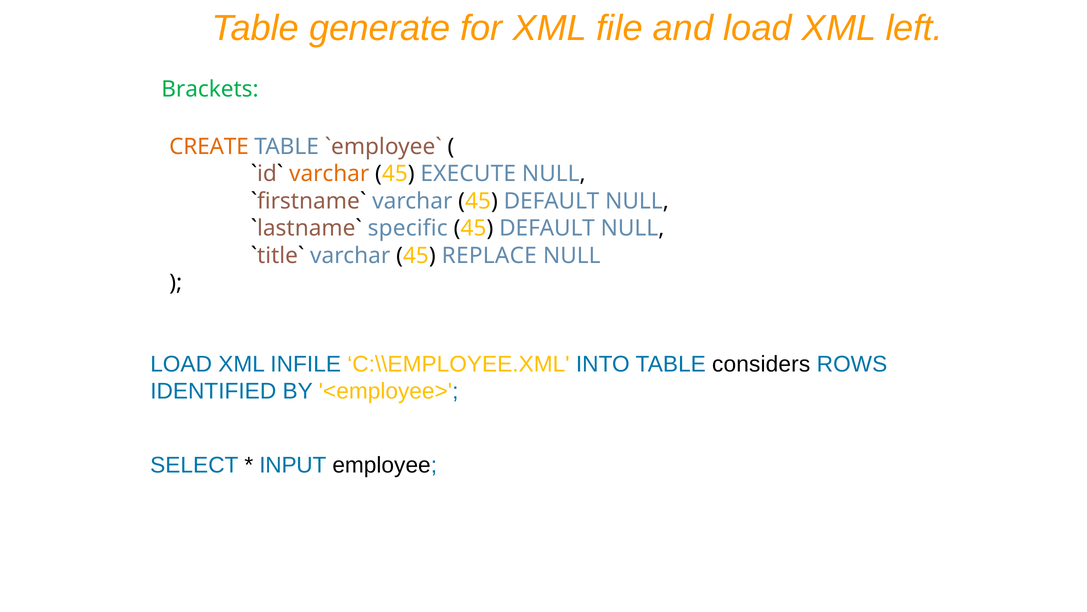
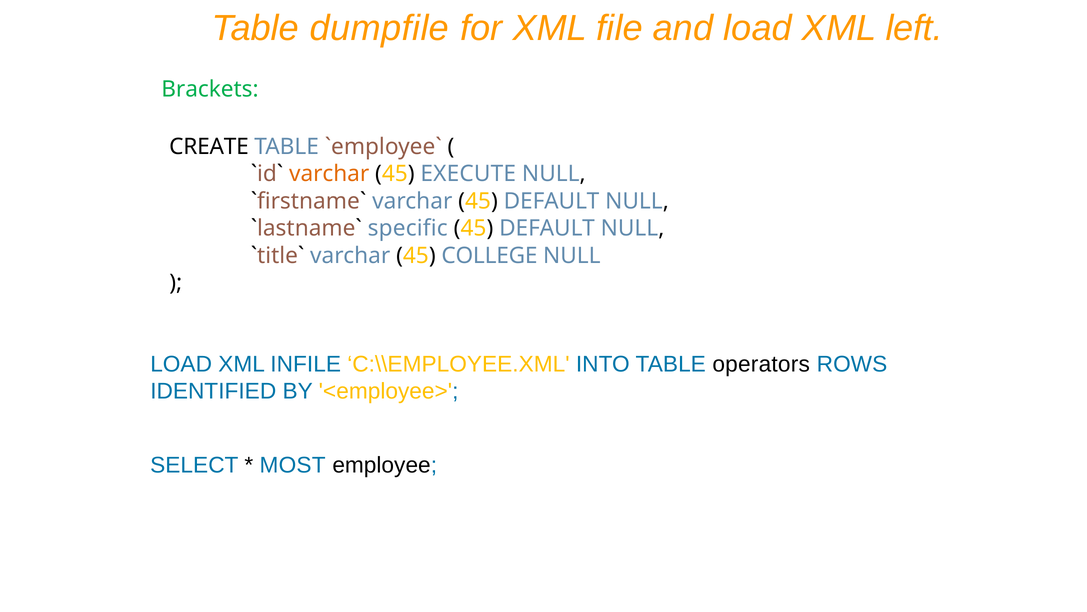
generate: generate -> dumpfile (379, 28)
CREATE colour: orange -> black (209, 147)
REPLACE: REPLACE -> COLLEGE (489, 255)
considers: considers -> operators (761, 364)
INPUT: INPUT -> MOST (293, 465)
